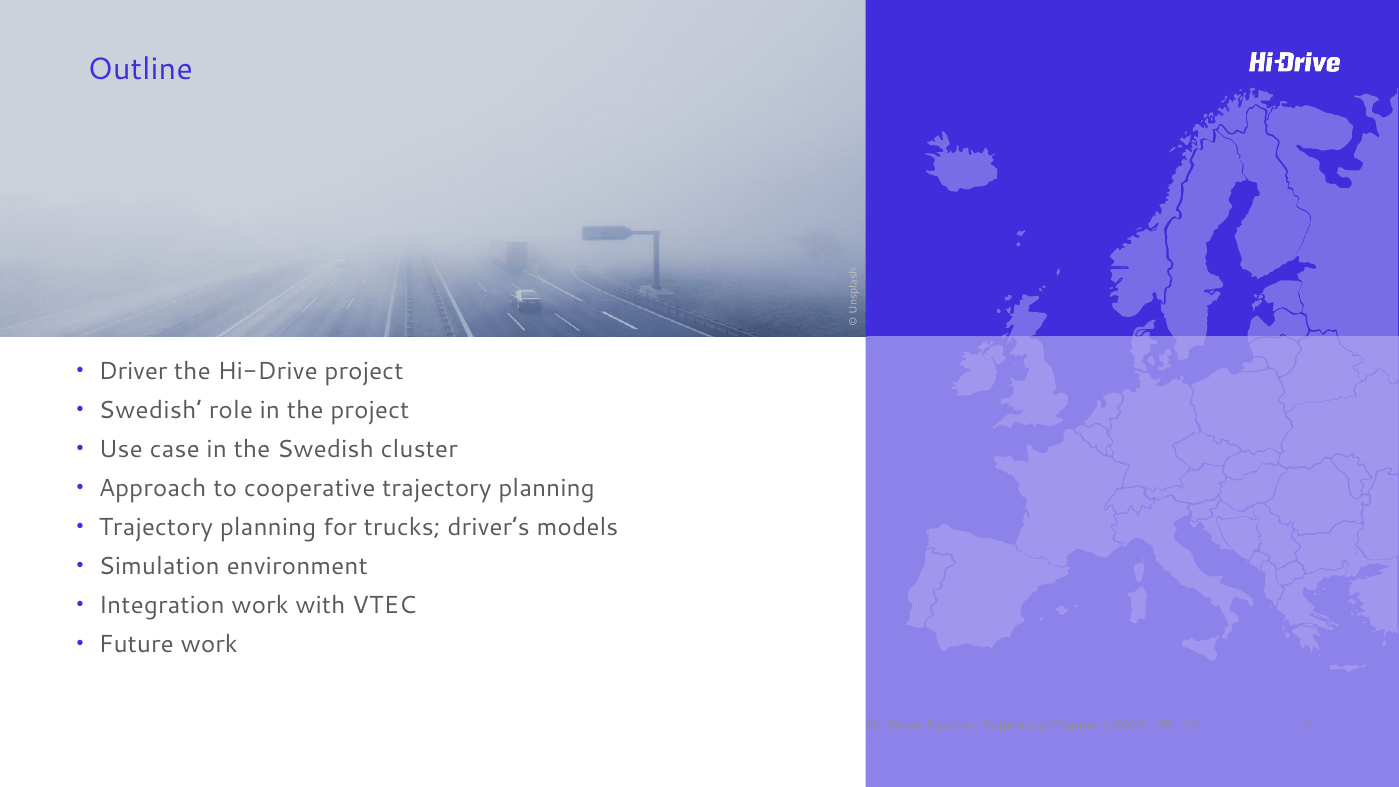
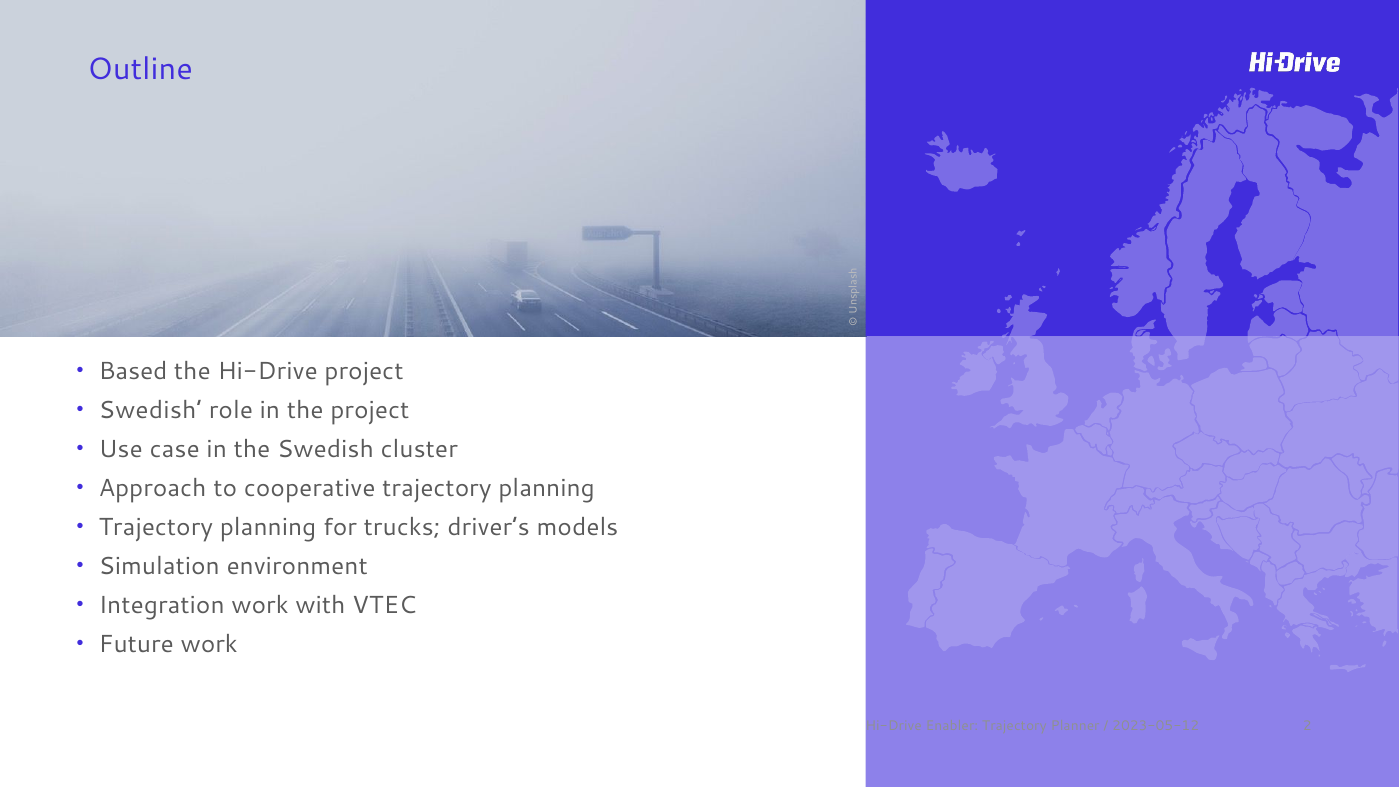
Driver: Driver -> Based (133, 372)
